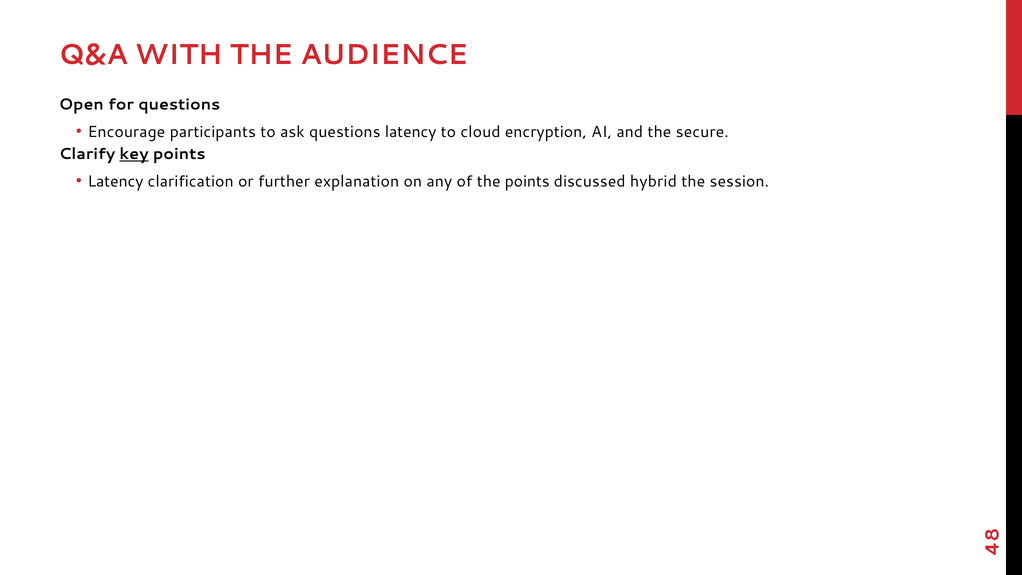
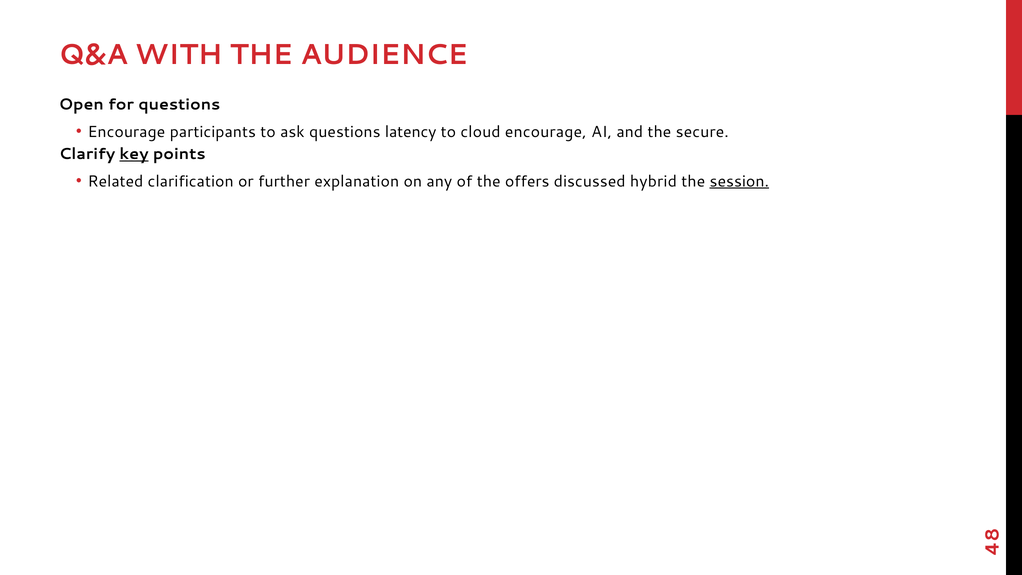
cloud encryption: encryption -> encourage (546, 132)
Latency: Latency -> Related (115, 181)
the points: points -> offers (527, 181)
session underline: none -> present (739, 181)
